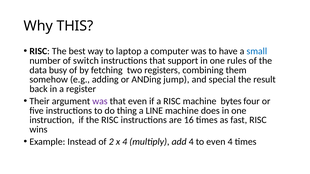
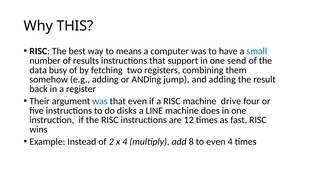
laptop: laptop -> means (129, 51)
switch: switch -> results (86, 61)
rules: rules -> send (237, 61)
and special: special -> adding (222, 80)
was colour: purple -> blue (100, 101)
bytes: bytes -> drive (231, 101)
thing: thing -> disks (127, 111)
16: 16 -> 12 (189, 120)
add 4: 4 -> 8 (191, 142)
